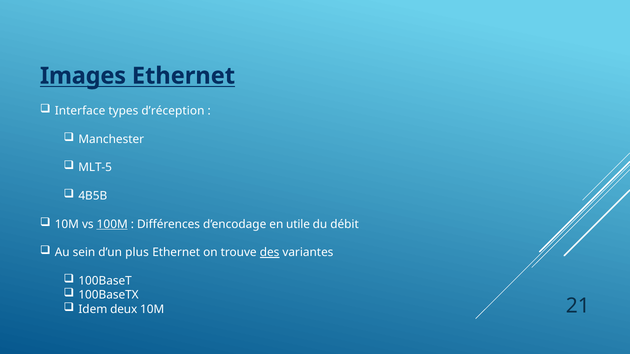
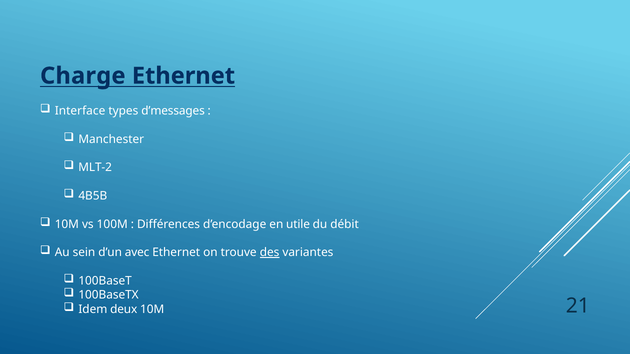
Images: Images -> Charge (83, 76)
d’réception: d’réception -> d’messages (173, 111)
MLT-5: MLT-5 -> MLT-2 (95, 168)
100M underline: present -> none (112, 224)
plus: plus -> avec (137, 253)
